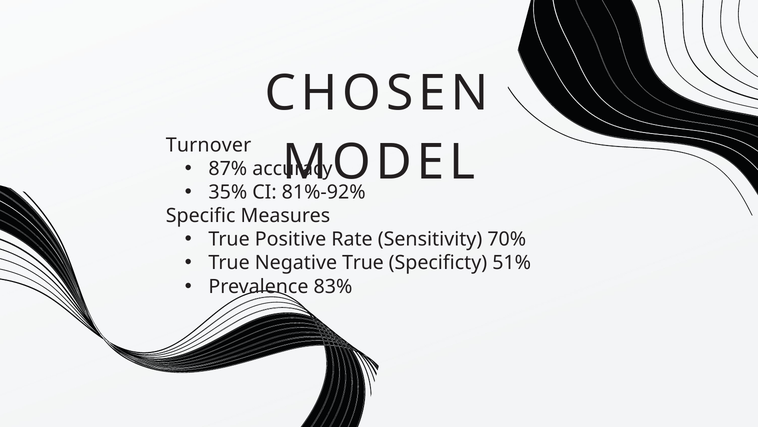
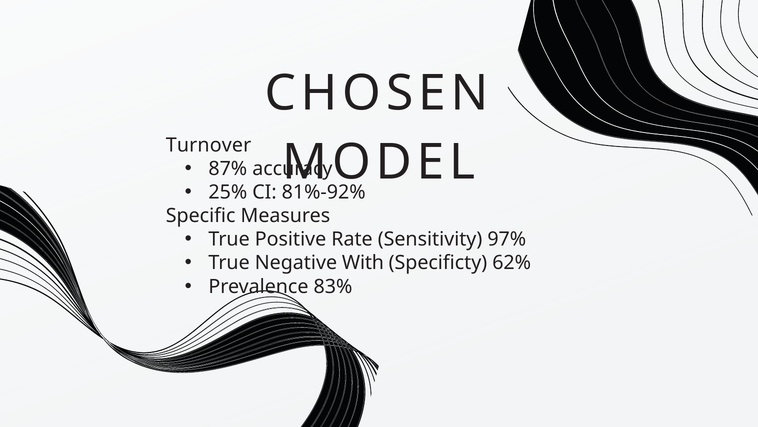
35%: 35% -> 25% (228, 192)
70%: 70% -> 97% (507, 239)
Negative True: True -> With (363, 263)
51%: 51% -> 62% (512, 263)
